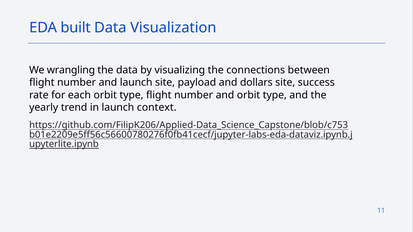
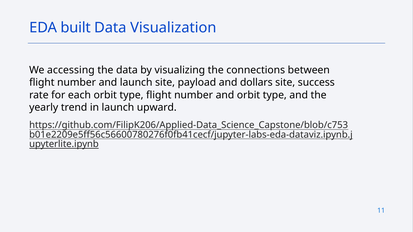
wrangling: wrangling -> accessing (71, 70)
context: context -> upward (157, 107)
